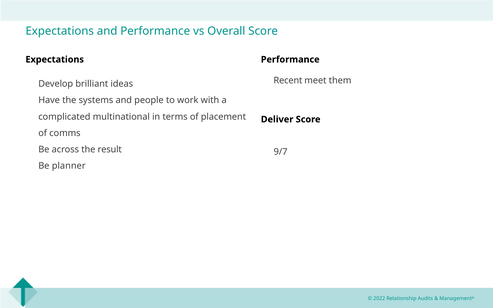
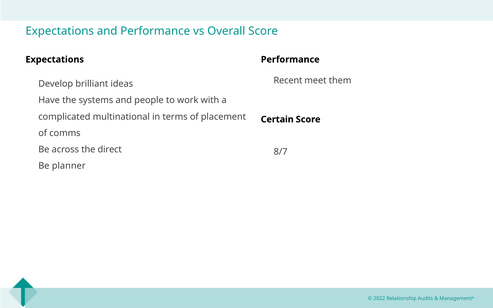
Deliver: Deliver -> Certain (277, 119)
result: result -> direct (110, 150)
9/7: 9/7 -> 8/7 (281, 152)
